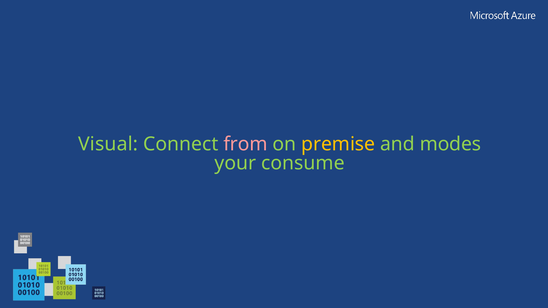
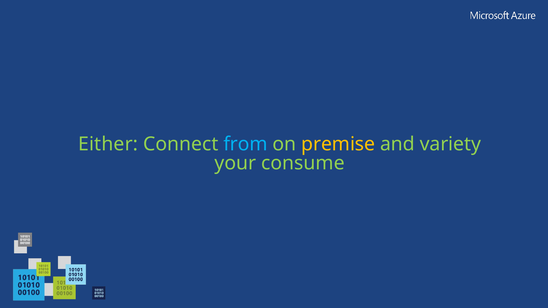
Visual: Visual -> Either (108, 144)
from colour: pink -> light blue (246, 144)
modes: modes -> variety (450, 144)
